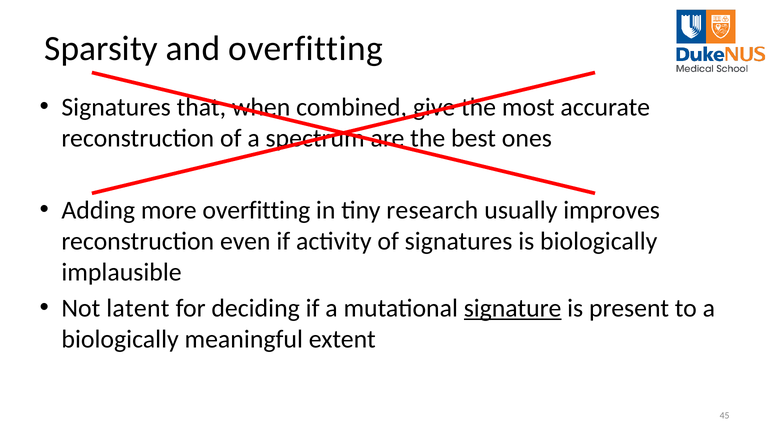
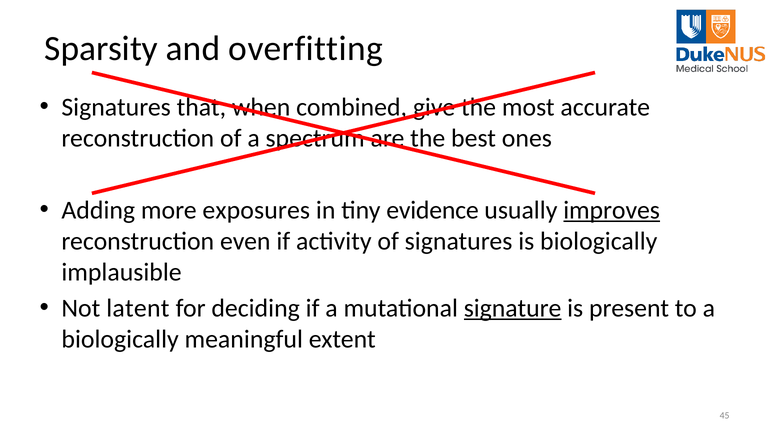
more overfitting: overfitting -> exposures (256, 210)
research: research -> evidence (432, 210)
improves underline: none -> present (612, 210)
